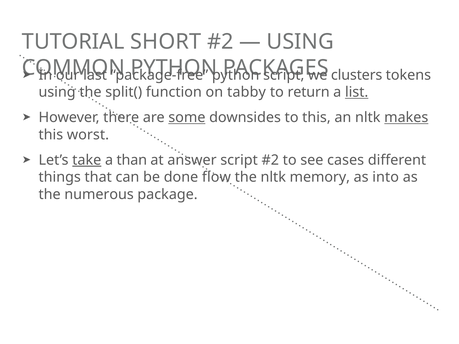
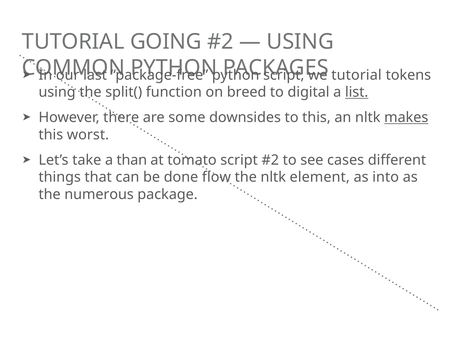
SHORT: SHORT -> GOING (166, 42)
clusters: clusters -> tutorial (357, 75)
tabby: tabby -> breed (247, 92)
return: return -> digital (309, 92)
some underline: present -> none (187, 118)
take underline: present -> none (87, 160)
answer: answer -> tomato (192, 160)
memory: memory -> element (320, 177)
